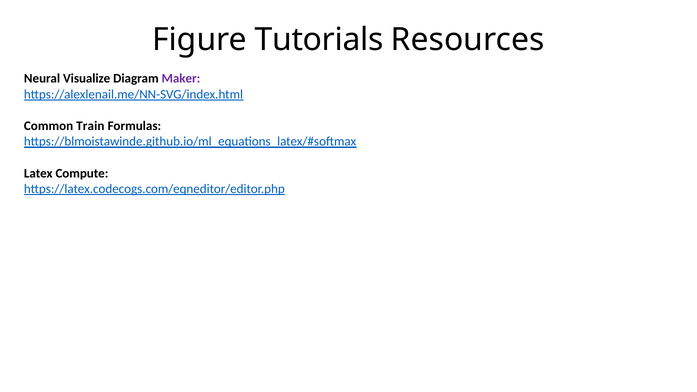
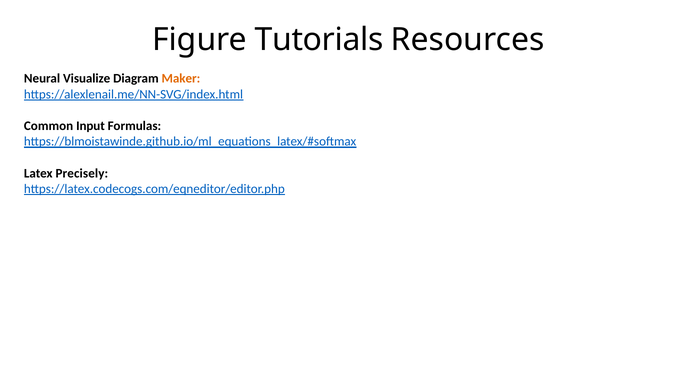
Maker colour: purple -> orange (181, 79)
Train: Train -> Input (90, 126)
Compute: Compute -> Precisely (82, 173)
